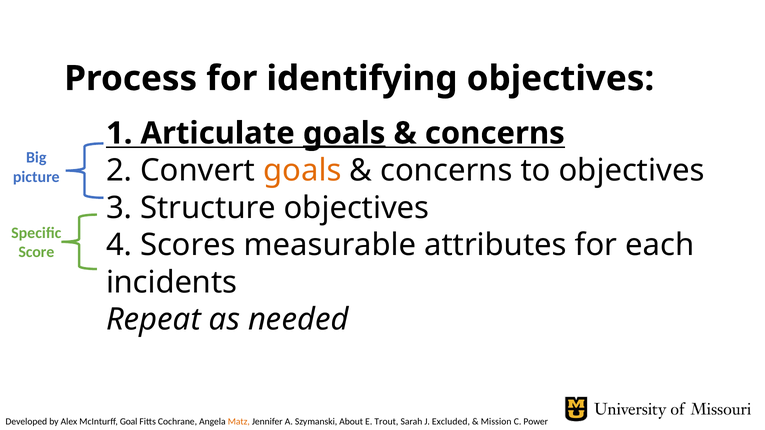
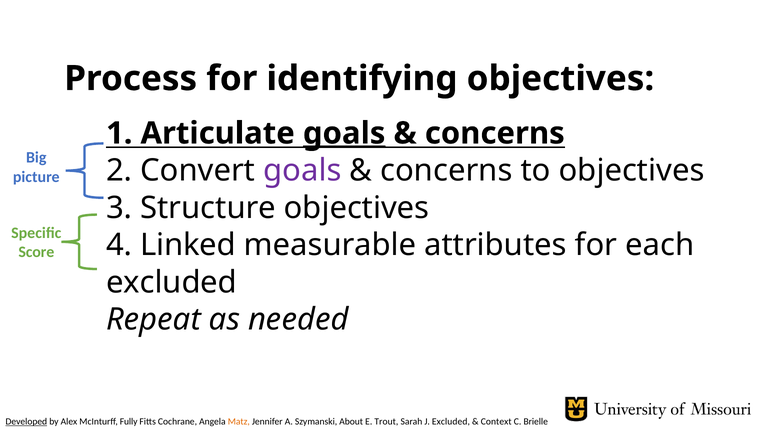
goals colour: orange -> purple (302, 171)
Scores: Scores -> Linked (188, 245)
incidents: incidents -> excluded (172, 283)
Developed underline: none -> present (26, 422)
Goal: Goal -> Fully (129, 422)
Mission: Mission -> Context (496, 422)
Power: Power -> Brielle (536, 422)
